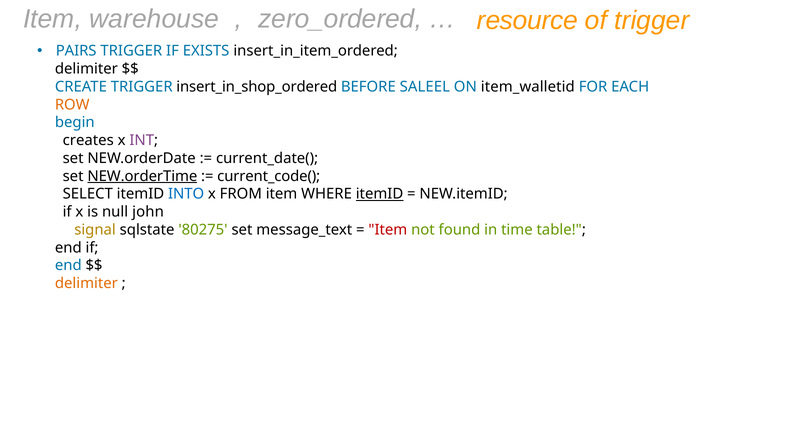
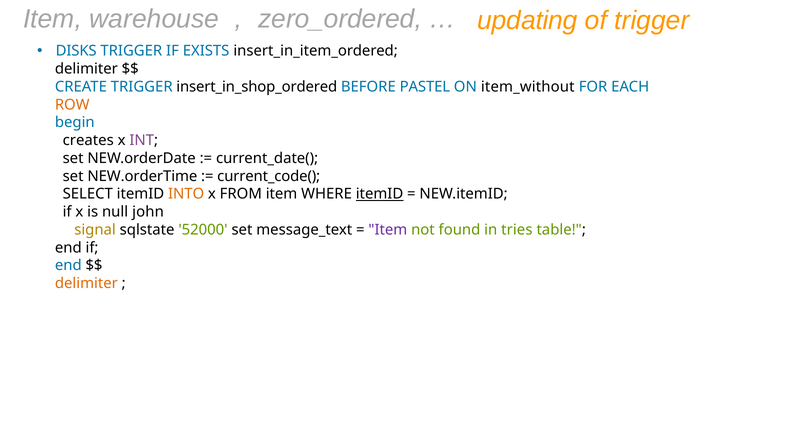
resource: resource -> updating (528, 21)
PAIRS: PAIRS -> DISKS (76, 51)
SALEEL: SALEEL -> PASTEL (425, 87)
item_walletid: item_walletid -> item_without (528, 87)
NEW.orderTime underline: present -> none (142, 176)
INTO colour: blue -> orange (186, 194)
80275: 80275 -> 52000 (203, 230)
Item colour: red -> purple (388, 230)
time: time -> tries (517, 230)
